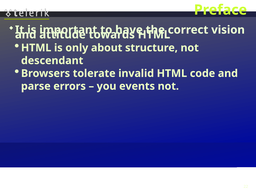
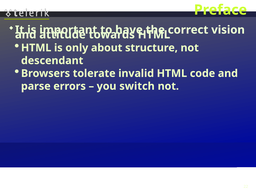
events: events -> switch (137, 86)
